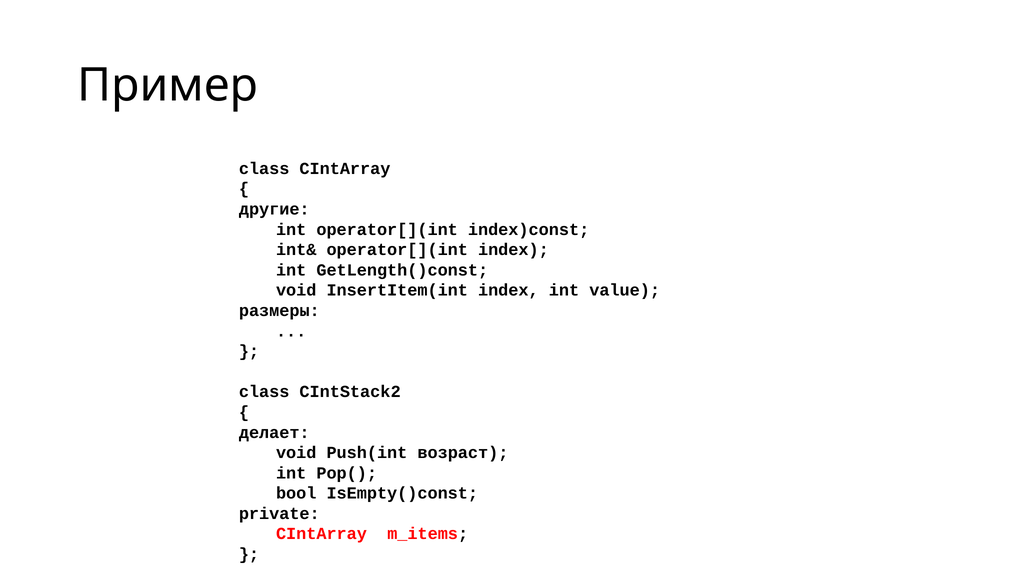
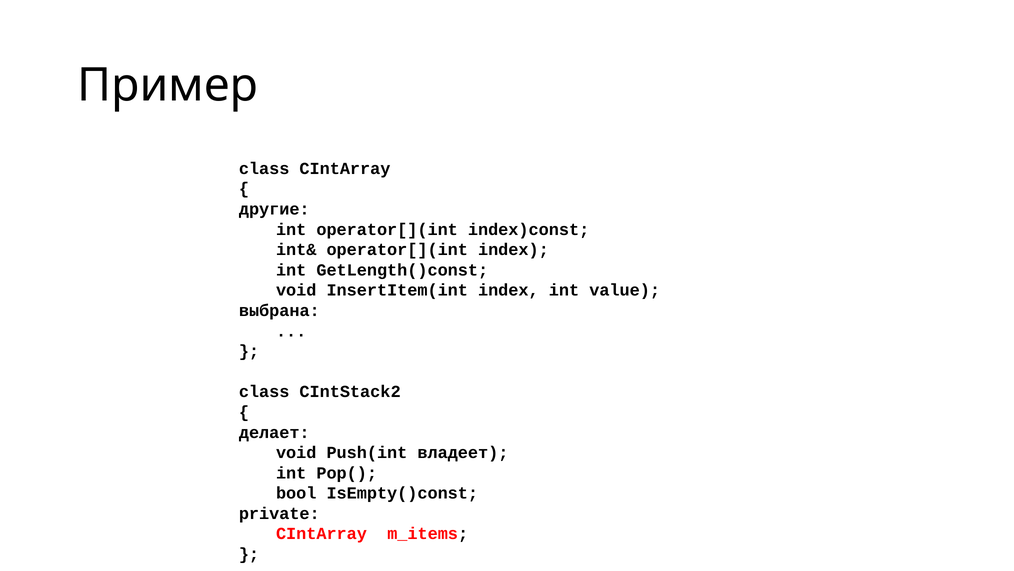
размеры: размеры -> выбрана (279, 310)
возраст: возраст -> владеет (463, 452)
